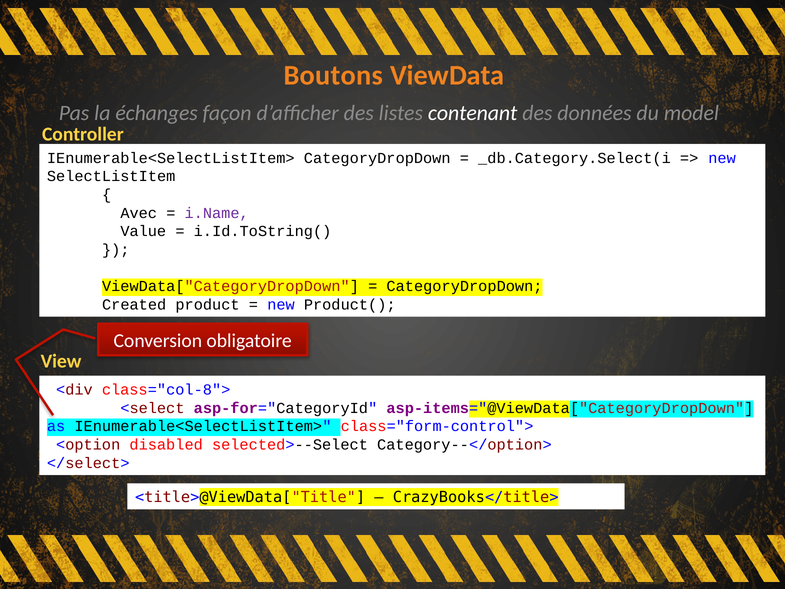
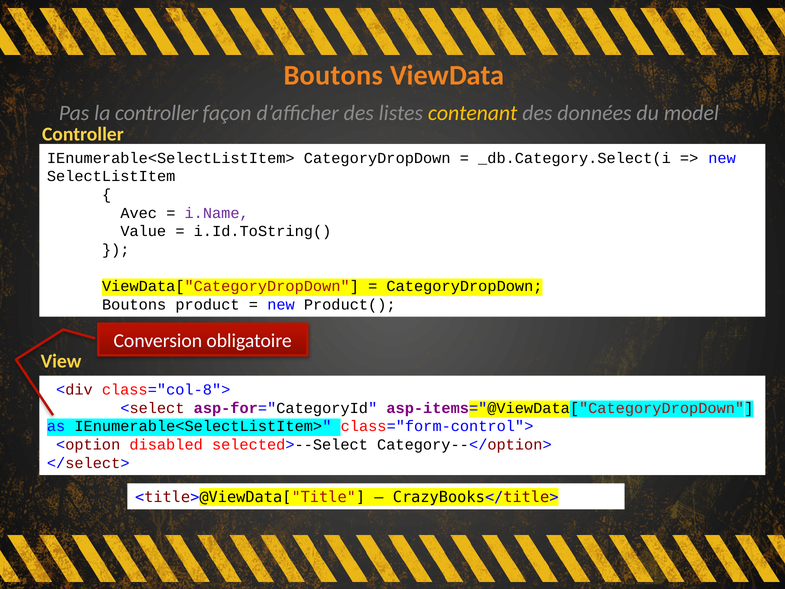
la échanges: échanges -> controller (157, 113)
contenant colour: white -> yellow (473, 113)
Created: Created -> Boutons (134, 305)
